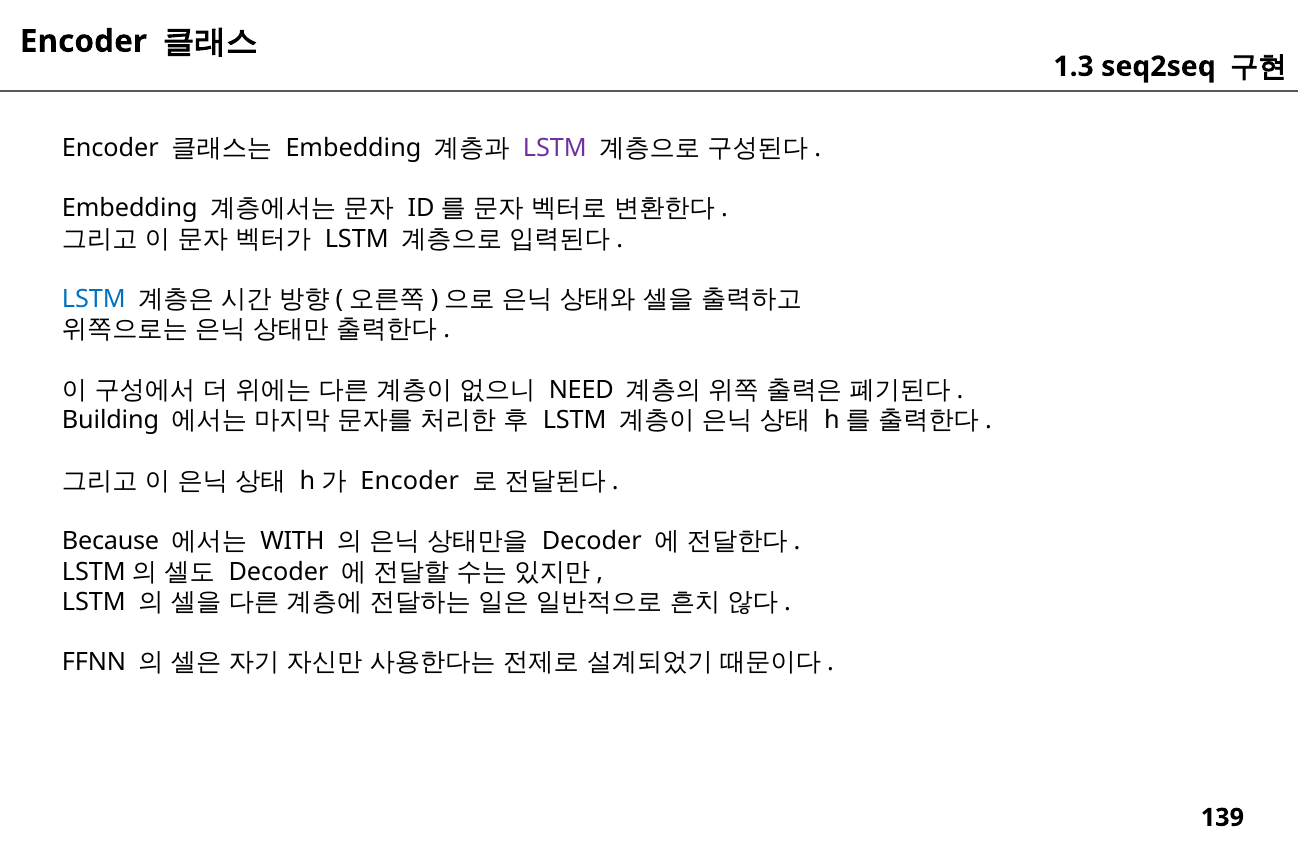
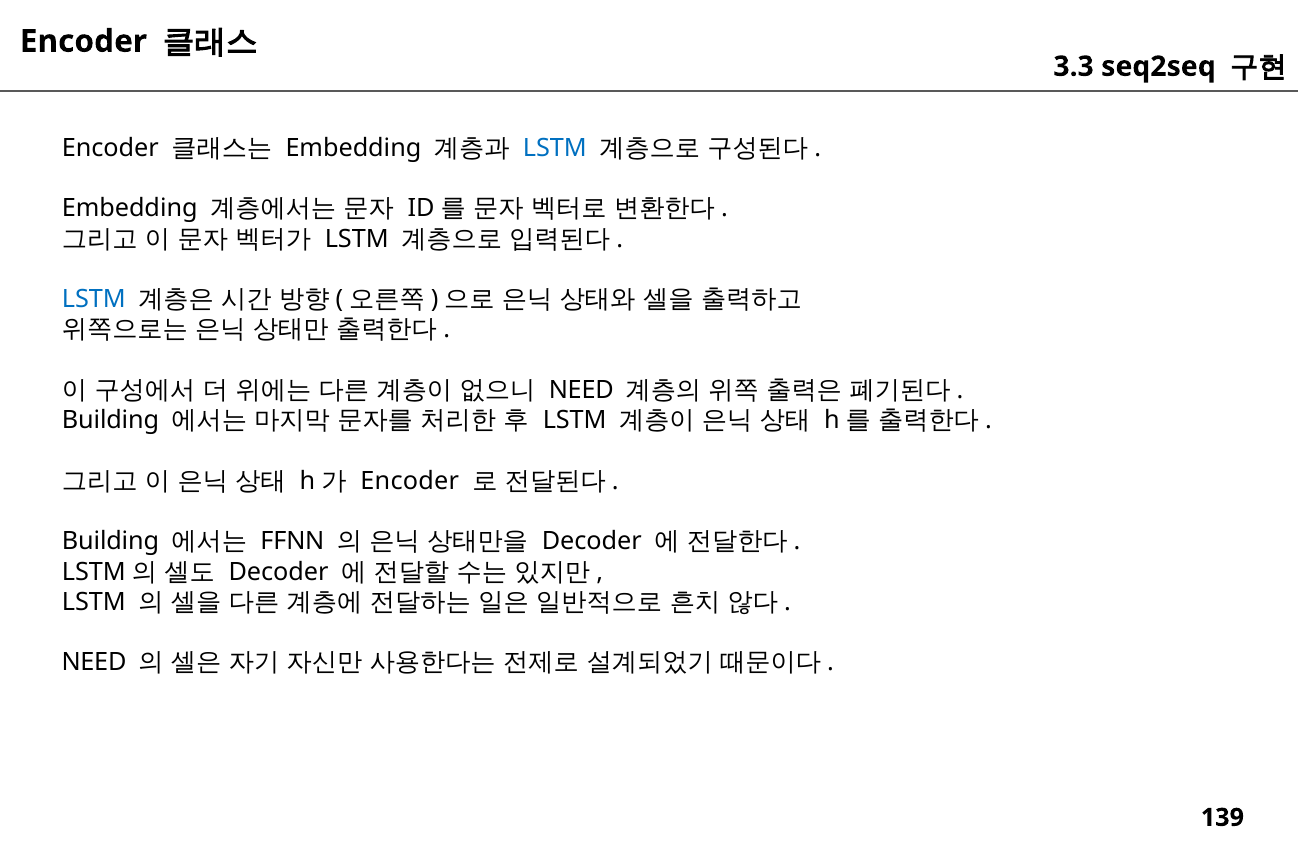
1.3: 1.3 -> 3.3 (1074, 67)
LSTM colour: purple -> blue (555, 148)
Because: Because -> Building (111, 542)
WITH: WITH -> FFNN (292, 542)
FFNN: FFNN -> NEED (94, 663)
